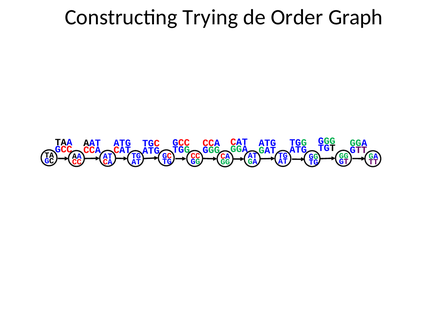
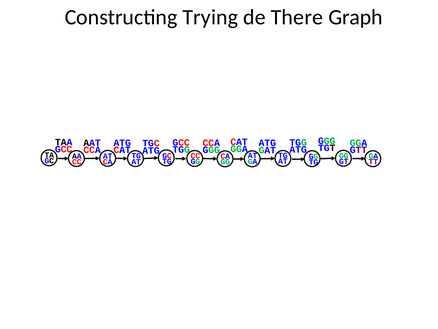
Order: Order -> There (297, 17)
